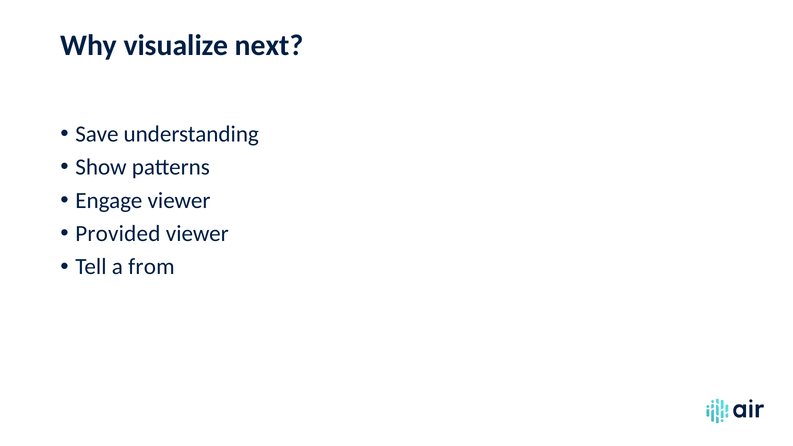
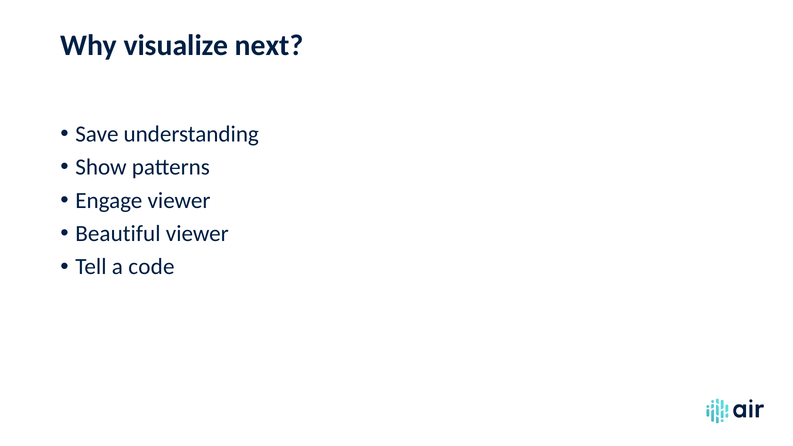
Provided: Provided -> Beautiful (118, 234)
from: from -> code (151, 267)
